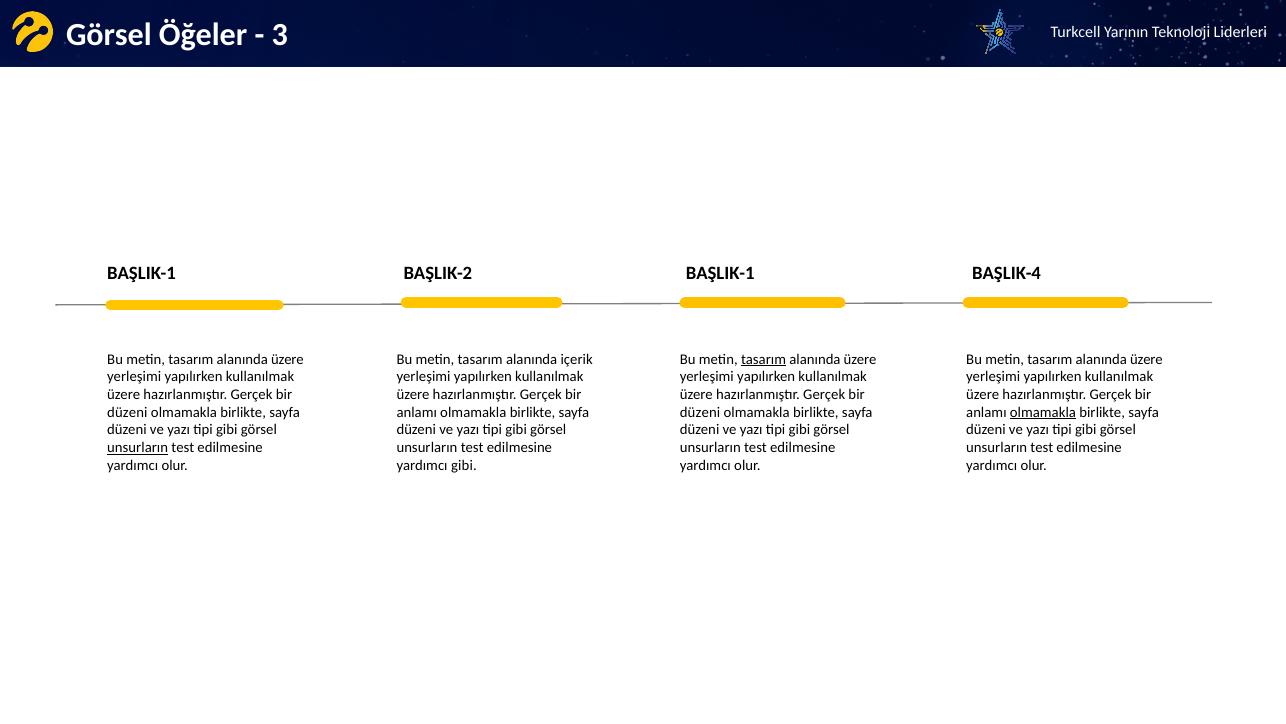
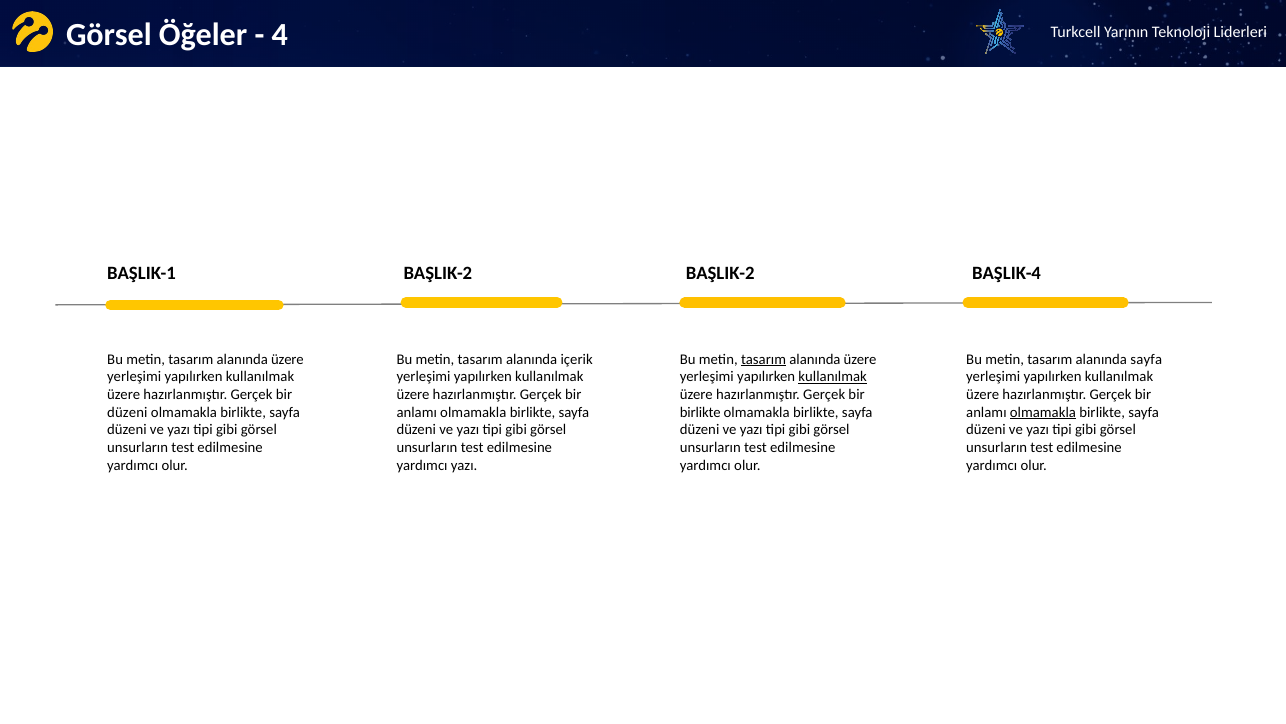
3: 3 -> 4 (280, 35)
BAŞLIK-2 BAŞLIK-1: BAŞLIK-1 -> BAŞLIK-2 (720, 273)
üzere: üzere -> sayfa (1146, 359)
kullanılmak underline: none -> present (833, 377)
düzeni: düzeni -> birlikte (700, 412)
unsurların underline: present -> none (138, 447)
yardımcı gibi: gibi -> yazı (464, 465)
